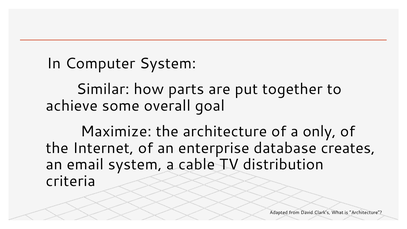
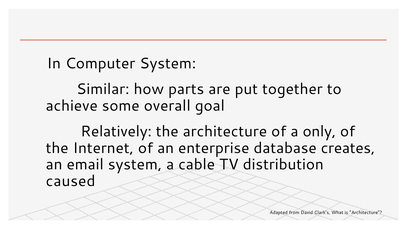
Maximize: Maximize -> Relatively (116, 132)
criteria: criteria -> caused (71, 181)
